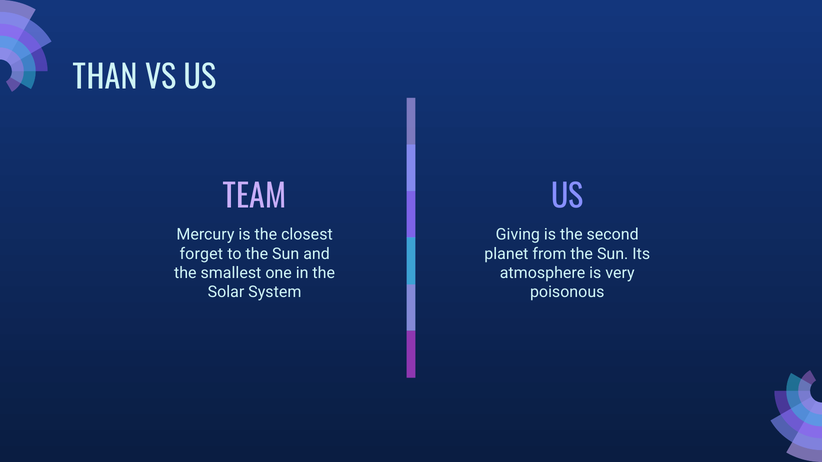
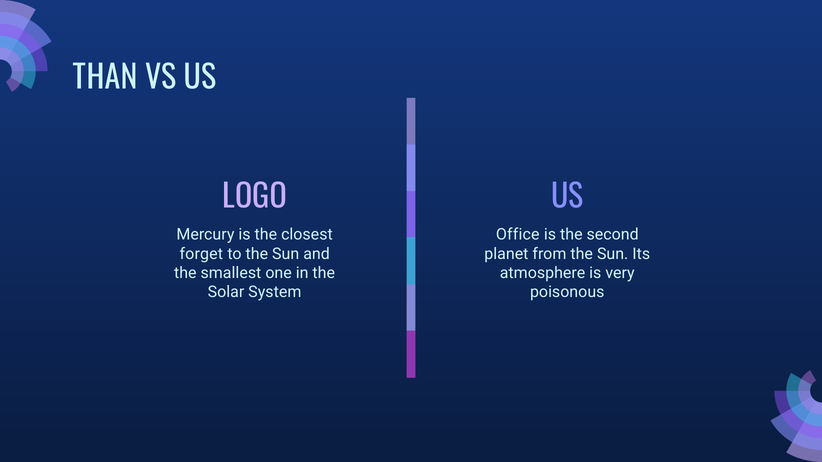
TEAM: TEAM -> LOGO (255, 197)
Giving: Giving -> Office (518, 235)
